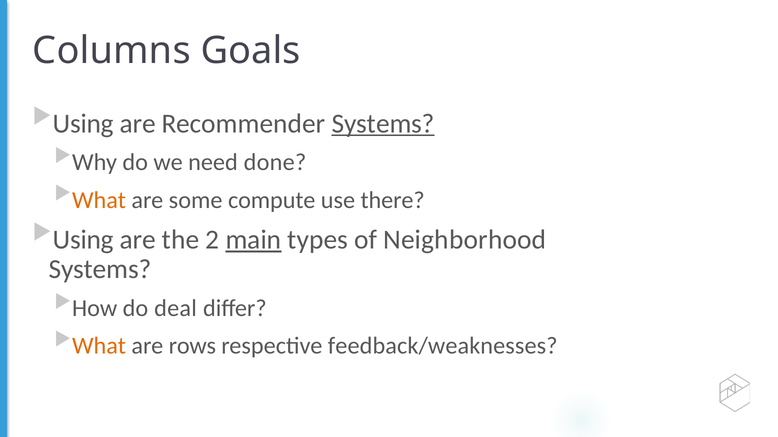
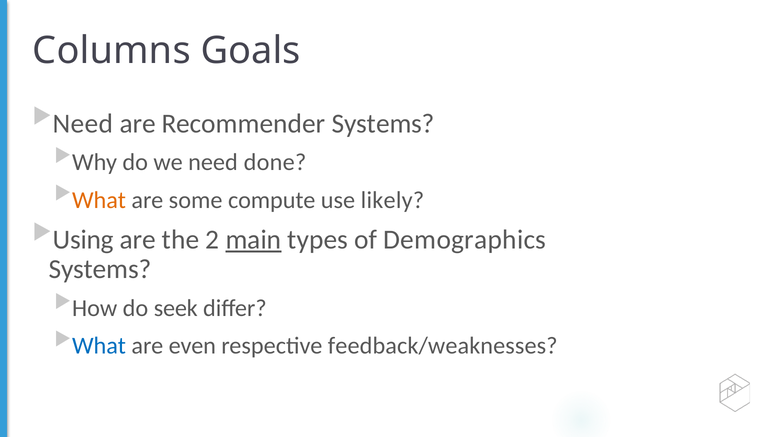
Using: Using -> Need (83, 124)
Systems underline: present -> none (383, 124)
there: there -> likely (392, 200)
Neighborhood: Neighborhood -> Demographics (465, 240)
deal: deal -> seek (176, 308)
What colour: orange -> blue (99, 346)
rows: rows -> even (192, 346)
